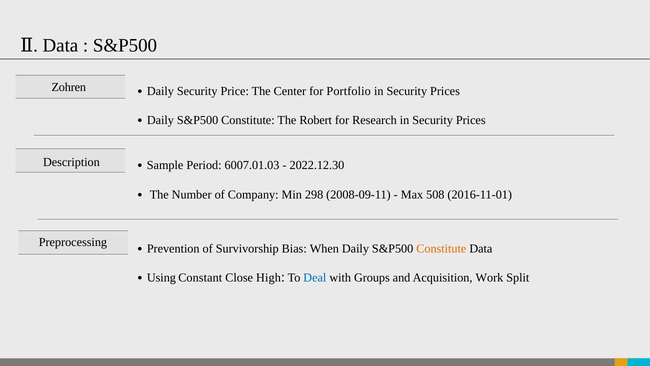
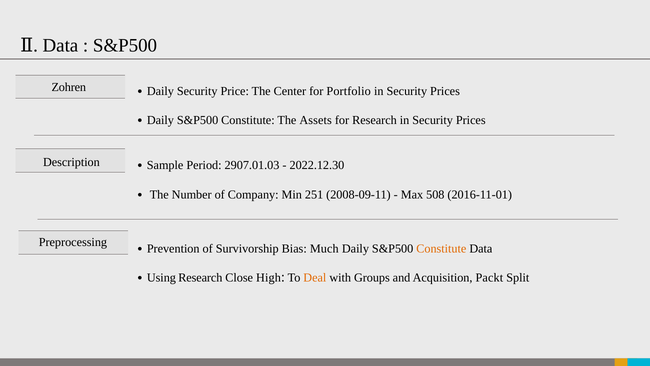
Robert: Robert -> Assets (316, 120)
6007.01.03: 6007.01.03 -> 2907.01.03 (252, 165)
298: 298 -> 251 (314, 195)
When: When -> Much (324, 248)
Using Constant: Constant -> Research (200, 278)
Deal colour: blue -> orange (315, 278)
Work: Work -> Packt (489, 278)
